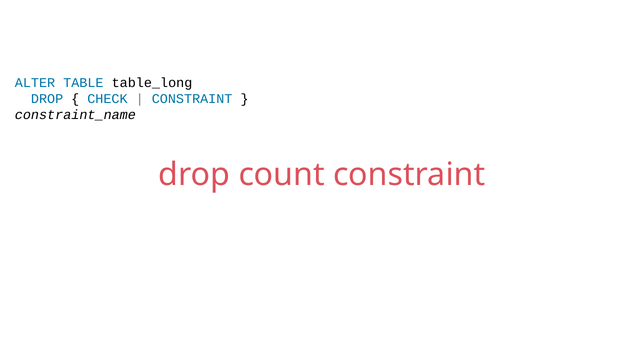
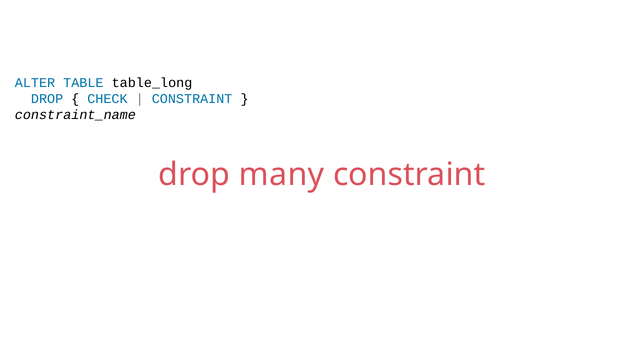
count: count -> many (281, 175)
